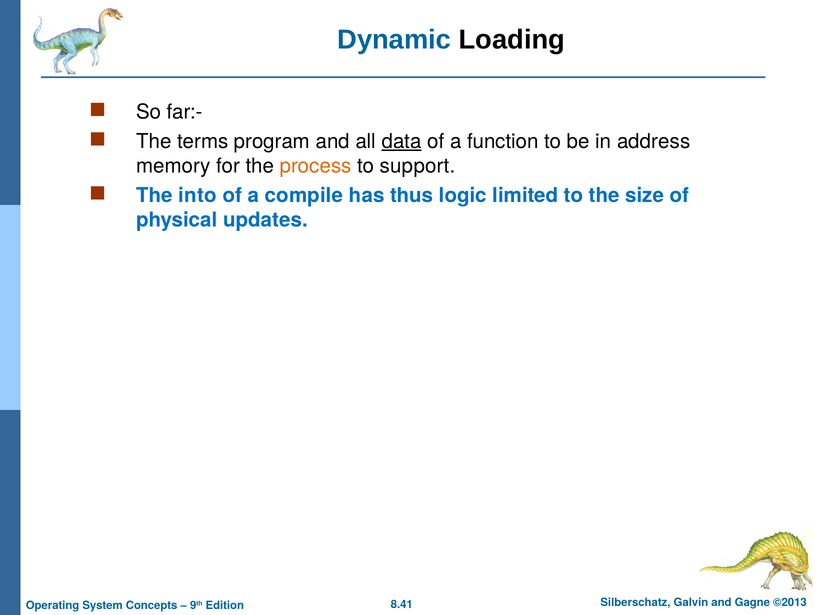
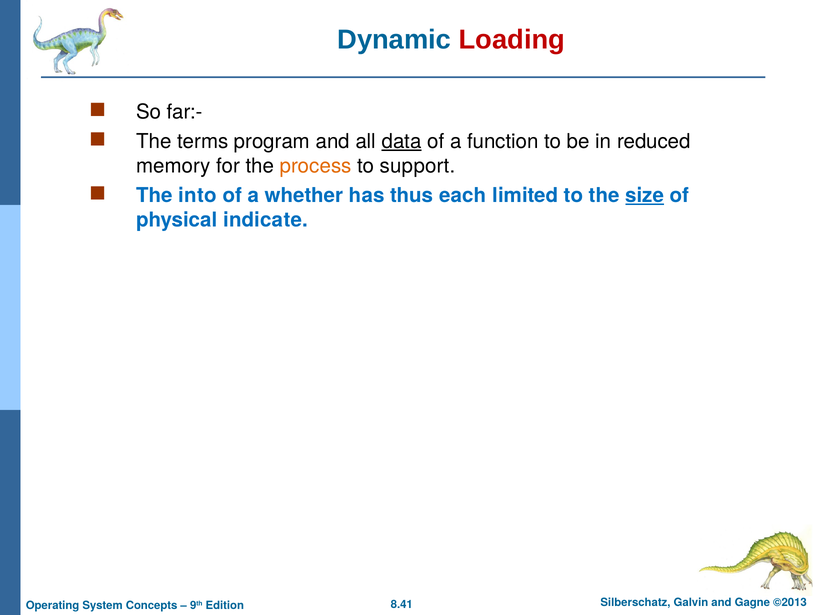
Loading colour: black -> red (512, 40)
address: address -> reduced (654, 141)
compile: compile -> whether (304, 195)
logic: logic -> each (463, 195)
size underline: none -> present (645, 195)
updates: updates -> indicate (265, 220)
